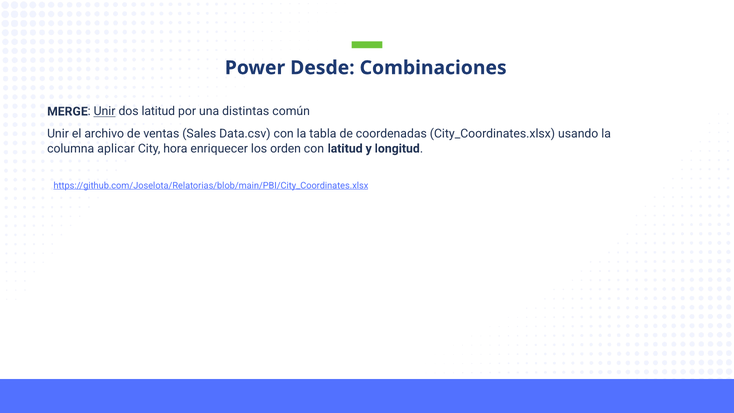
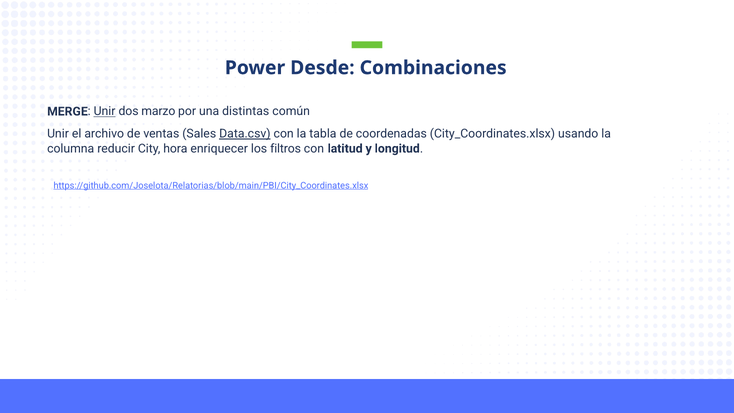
dos latitud: latitud -> marzo (158, 111)
Data.csv underline: none -> present (245, 134)
aplicar: aplicar -> reducir (116, 148)
orden: orden -> filtros (286, 148)
